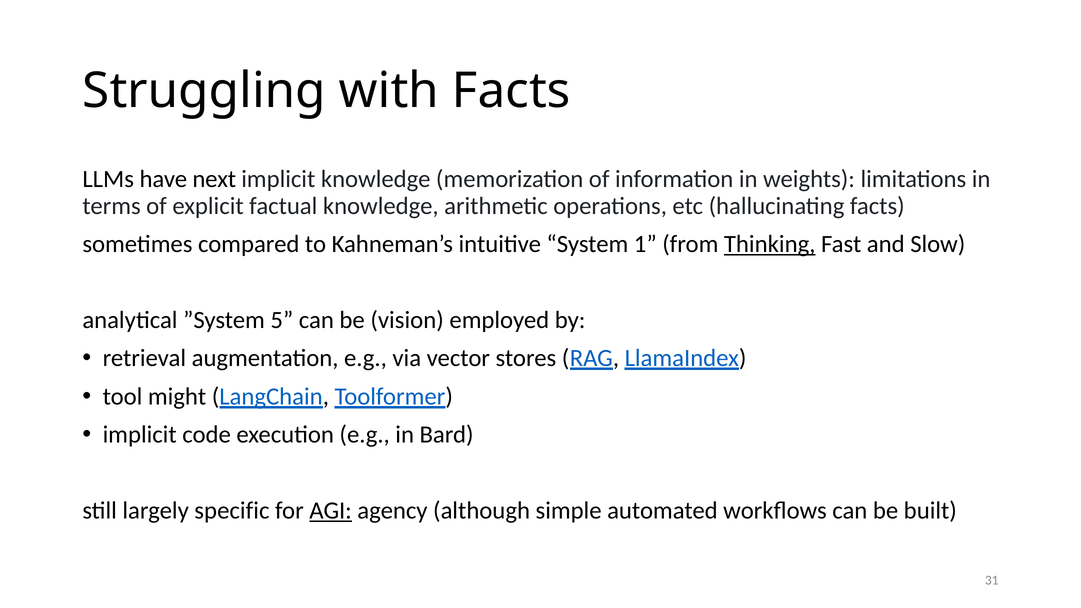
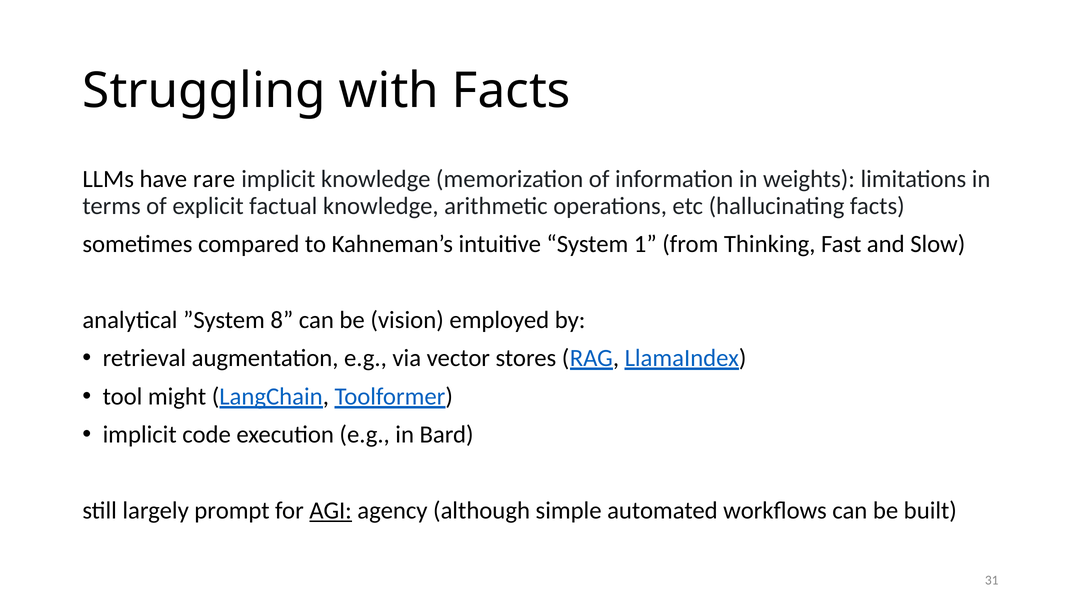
next: next -> rare (214, 179)
Thinking underline: present -> none (770, 244)
5: 5 -> 8 (282, 320)
specific: specific -> prompt (232, 511)
